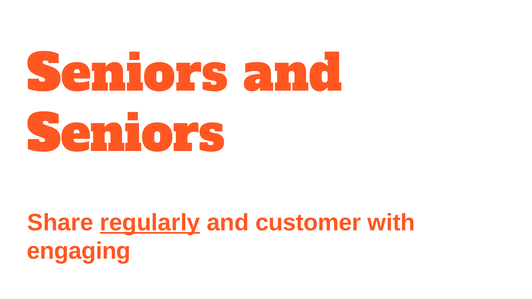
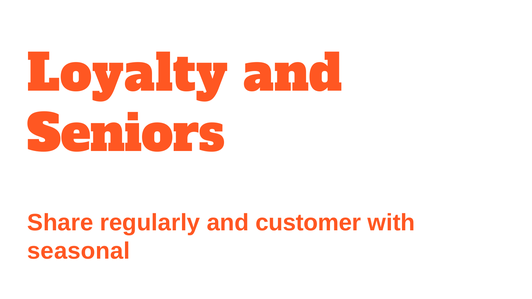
Seniors: Seniors -> Loyalty (128, 74)
regularly underline: present -> none (150, 223)
engaging: engaging -> seasonal (79, 251)
